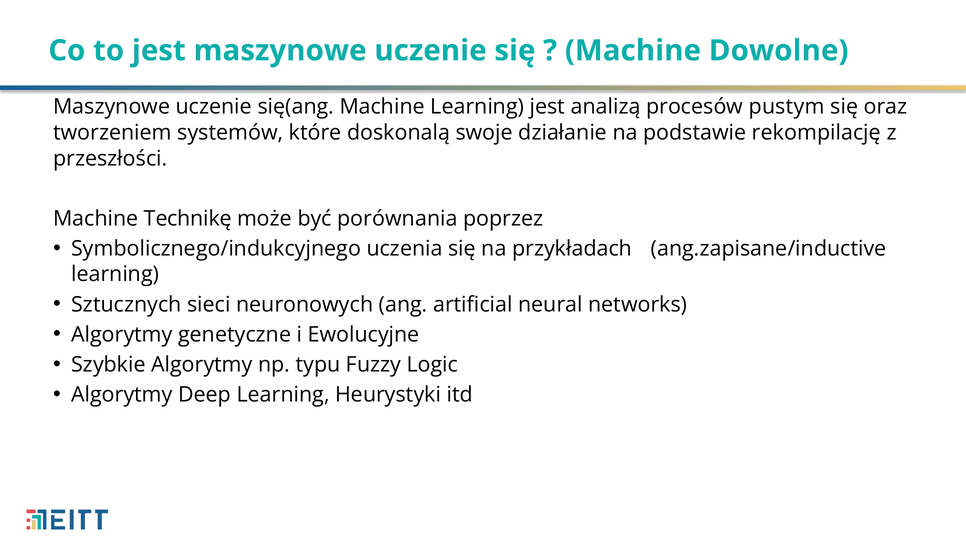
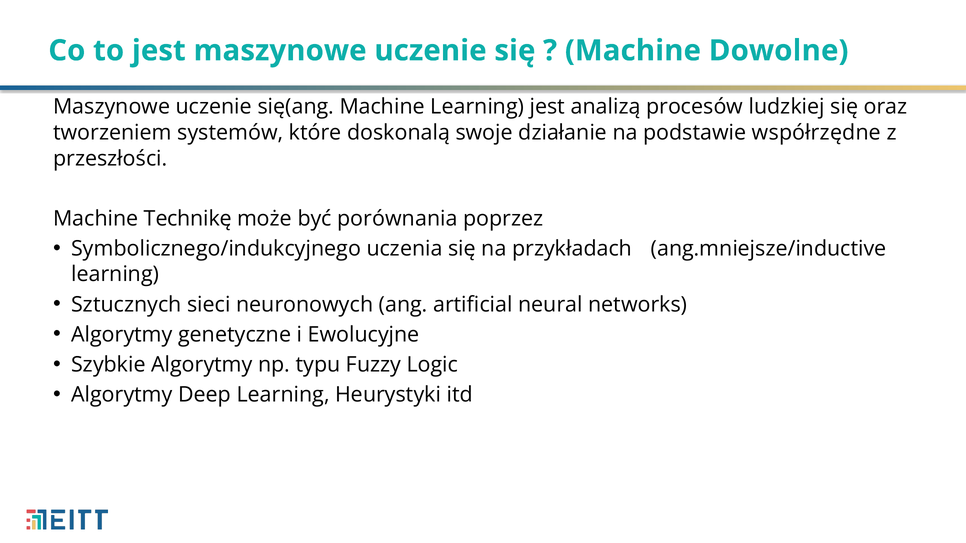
pustym: pustym -> ludzkiej (787, 107)
rekompilację: rekompilację -> współrzędne (816, 133)
ang.zapisane/inductive: ang.zapisane/inductive -> ang.mniejsze/inductive (769, 249)
